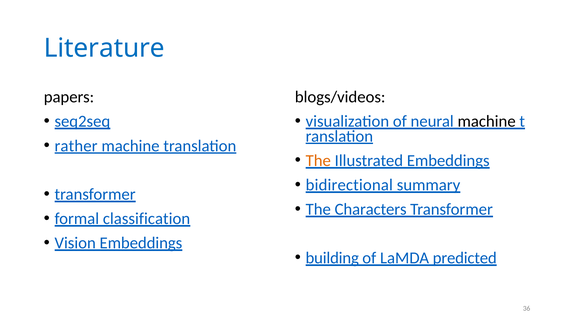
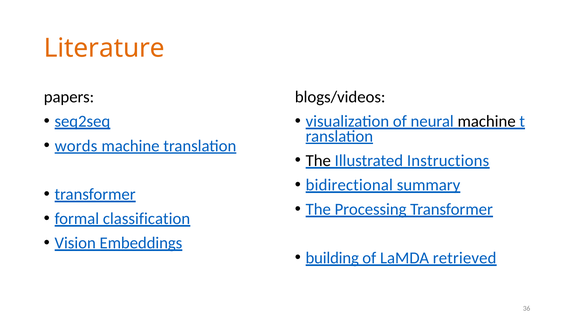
Literature colour: blue -> orange (104, 48)
rather: rather -> words (76, 146)
The colour: orange -> black (318, 160)
Illustrated Embeddings: Embeddings -> Instructions (448, 160)
Characters: Characters -> Processing (371, 209)
predicted: predicted -> retrieved (465, 258)
